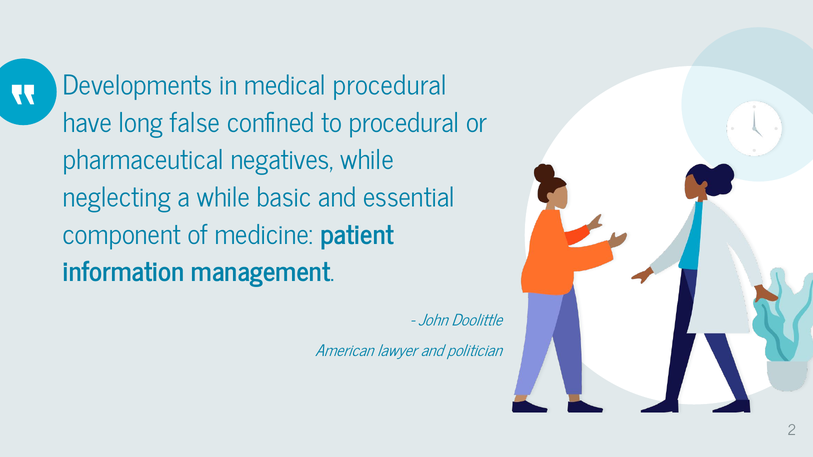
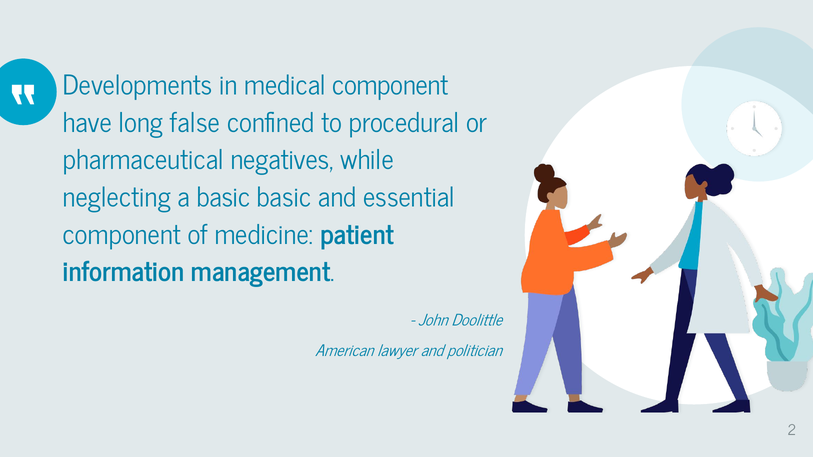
medical procedural: procedural -> component (390, 86)
a while: while -> basic (223, 198)
